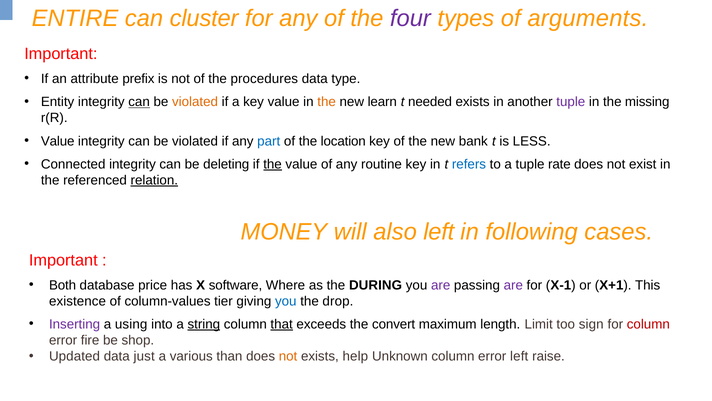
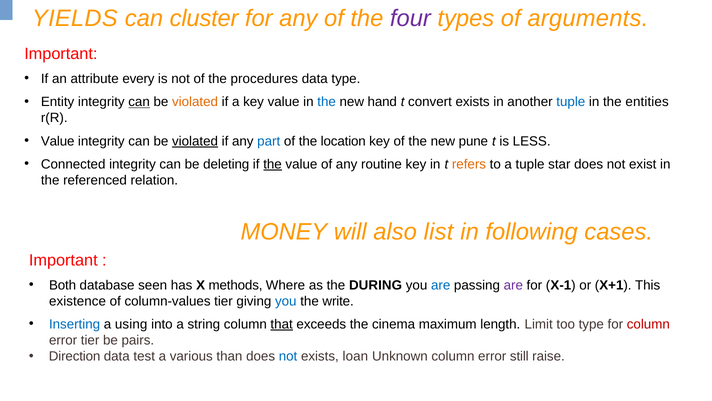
ENTIRE: ENTIRE -> YIELDS (75, 19)
prefix: prefix -> every (138, 79)
the colour: orange -> blue (327, 102)
learn: learn -> hand (382, 102)
needed: needed -> convert (430, 102)
tuple colour: purple -> blue (571, 102)
missing: missing -> entities (647, 102)
violated underline: none -> present (195, 141)
bank: bank -> pune (473, 141)
refers colour: blue -> orange (469, 164)
rate: rate -> star (559, 164)
relation underline: present -> none (154, 180)
also left: left -> list (439, 231)
price: price -> seen (153, 285)
software: software -> methods (236, 285)
are colour: purple -> blue (441, 285)
drop: drop -> write (338, 301)
Inserting colour: purple -> blue (75, 324)
string underline: present -> none (204, 324)
convert: convert -> cinema (394, 324)
too sign: sign -> type (591, 324)
error fire: fire -> tier (90, 340)
shop: shop -> pairs (138, 340)
Updated: Updated -> Direction (75, 356)
just: just -> test (144, 356)
not colour: orange -> blue (288, 356)
help: help -> loan (355, 356)
error left: left -> still (519, 356)
